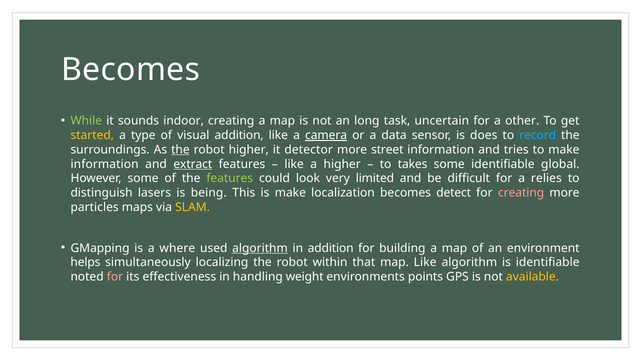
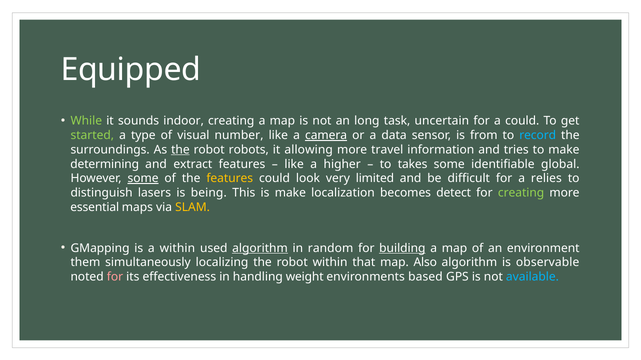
Becomes: Becomes -> Equipped (131, 70)
a other: other -> could (522, 121)
started colour: yellow -> light green (92, 135)
visual addition: addition -> number (239, 135)
does: does -> from (484, 135)
robot higher: higher -> robots (249, 150)
detector: detector -> allowing (309, 150)
street: street -> travel (387, 150)
information: information -> determining (105, 164)
extract underline: present -> none (193, 164)
some underline: none -> present (143, 179)
features colour: light green -> yellow (230, 179)
creating colour: pink -> light green (521, 193)
particles: particles -> essential (95, 208)
a where: where -> within (177, 248)
in addition: addition -> random (331, 248)
building underline: none -> present (402, 248)
helps: helps -> them (85, 263)
map Like: Like -> Also (425, 263)
is identifiable: identifiable -> observable (548, 263)
points: points -> based (425, 277)
available colour: yellow -> light blue (532, 277)
